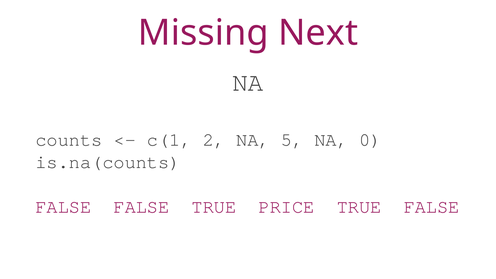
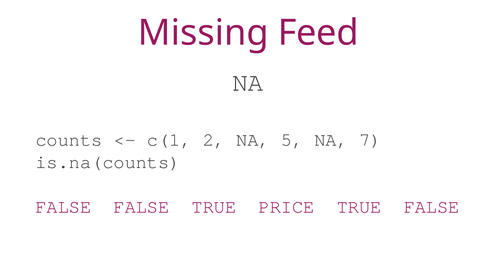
Next: Next -> Feed (318, 33)
0: 0 -> 7 (370, 140)
